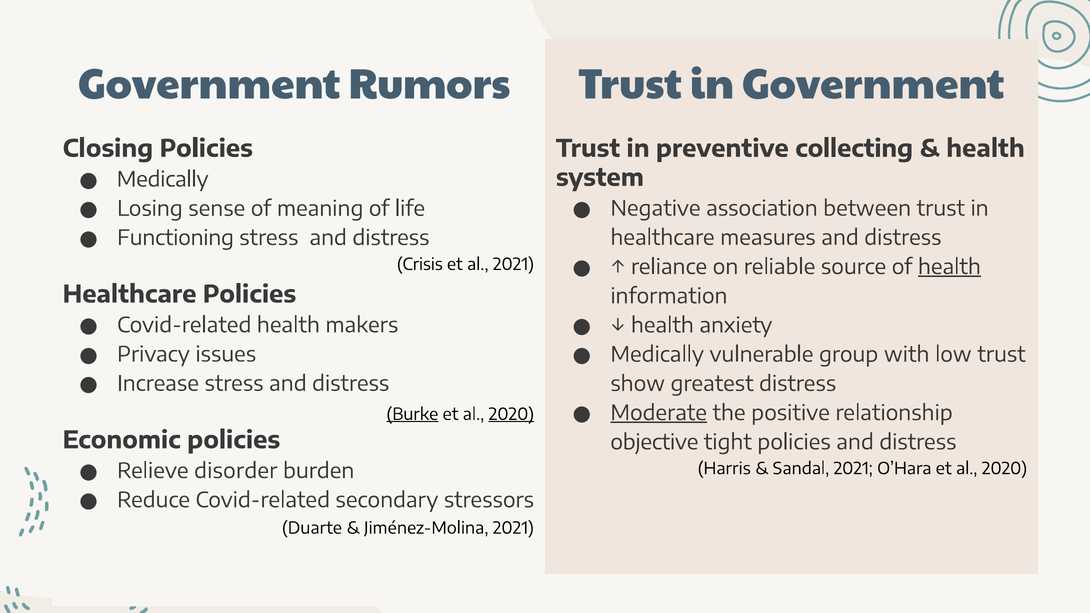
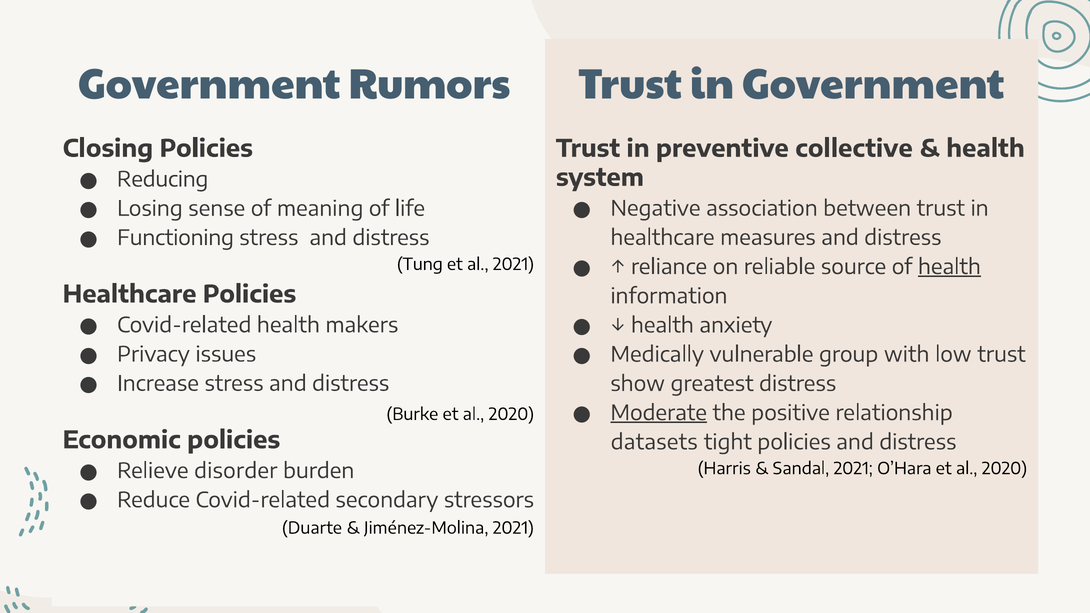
collecting: collecting -> collective (854, 149)
Medically: Medically -> Reducing (163, 180)
Crisis: Crisis -> Tung (420, 265)
Burke underline: present -> none (412, 414)
2020 underline: present -> none (511, 414)
objective: objective -> datasets (654, 442)
